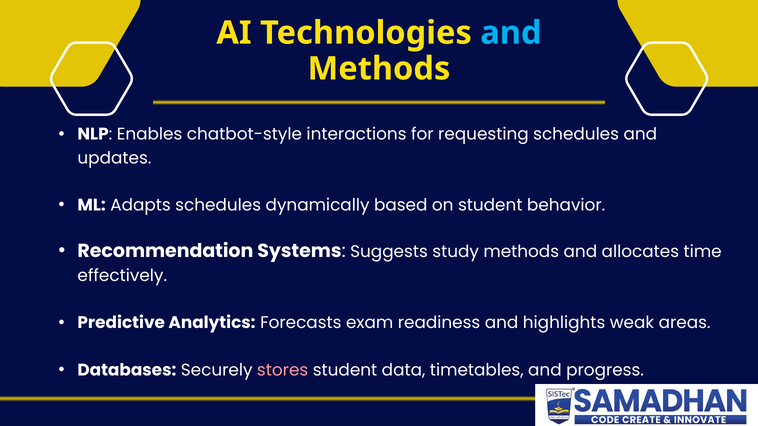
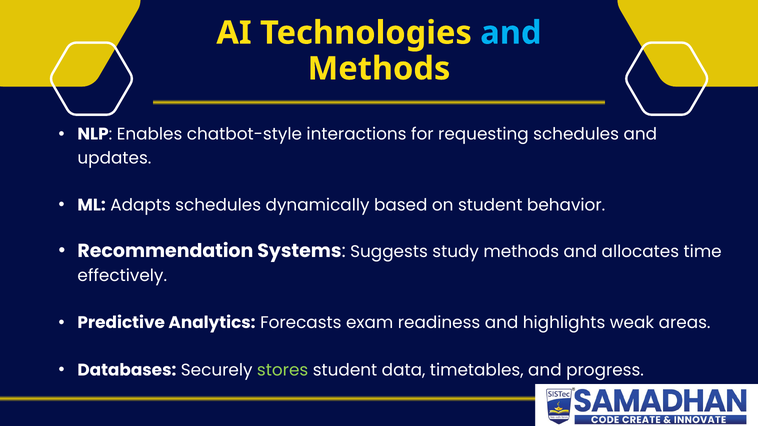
stores colour: pink -> light green (283, 370)
